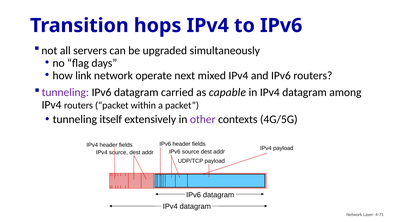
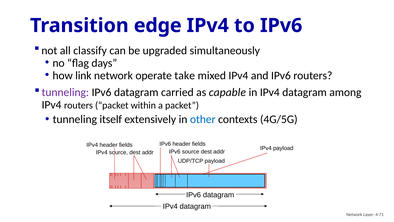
hops: hops -> edge (158, 26)
servers: servers -> classify (90, 51)
next: next -> take (185, 75)
other colour: purple -> blue (203, 119)
